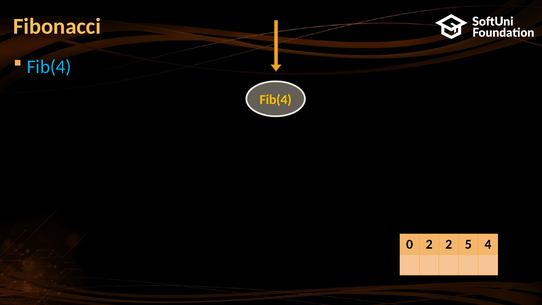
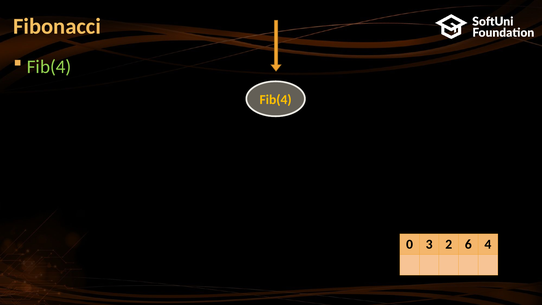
Fib(4 colour: light blue -> light green (49, 67)
0 2: 2 -> 3 (429, 244)
5: 5 -> 6 (468, 244)
